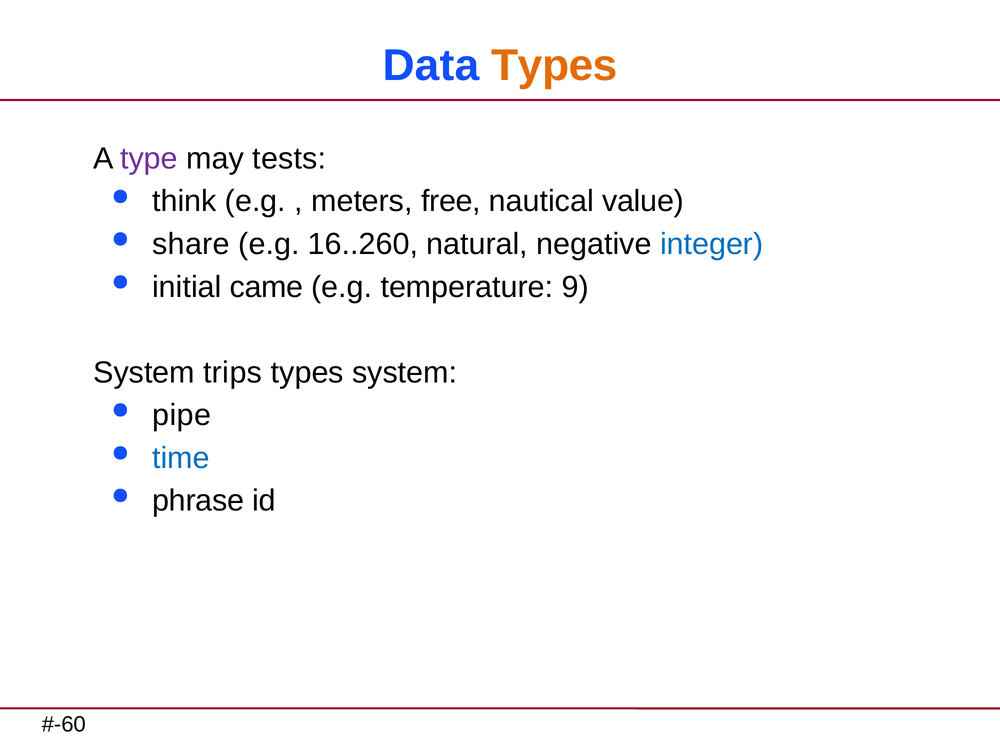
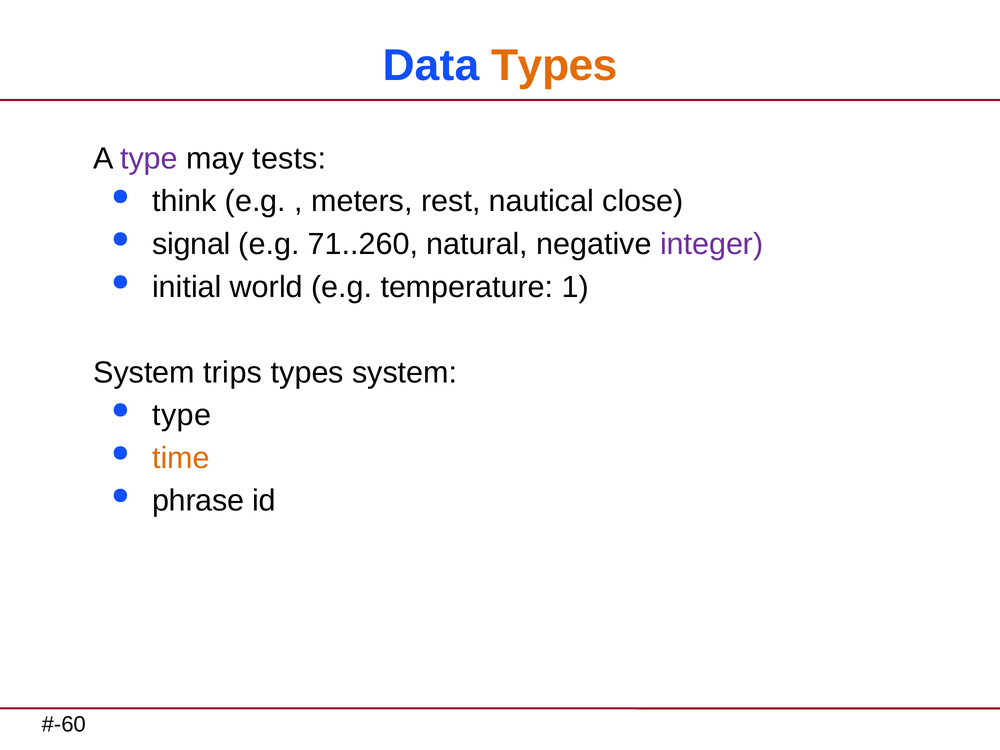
free: free -> rest (451, 201)
value: value -> close (643, 201)
share: share -> signal (191, 244)
16..260: 16..260 -> 71..260 (363, 244)
integer colour: blue -> purple (712, 244)
came: came -> world (266, 287)
9: 9 -> 1 (575, 287)
pipe: pipe -> type (182, 415)
time colour: blue -> orange (181, 458)
